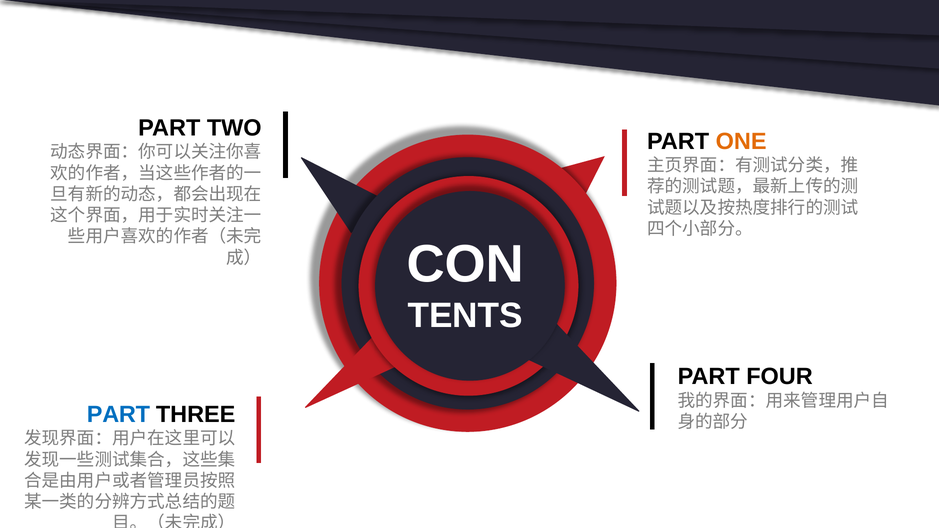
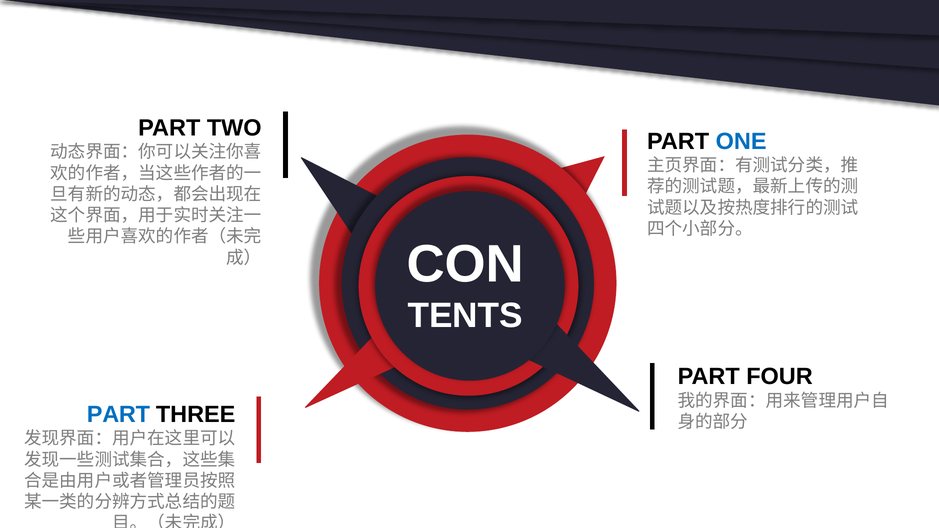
ONE colour: orange -> blue (741, 141)
